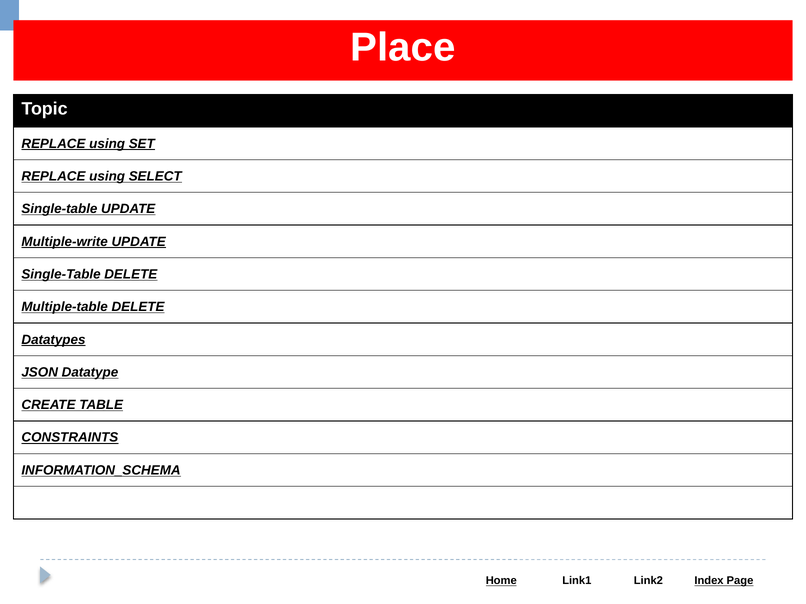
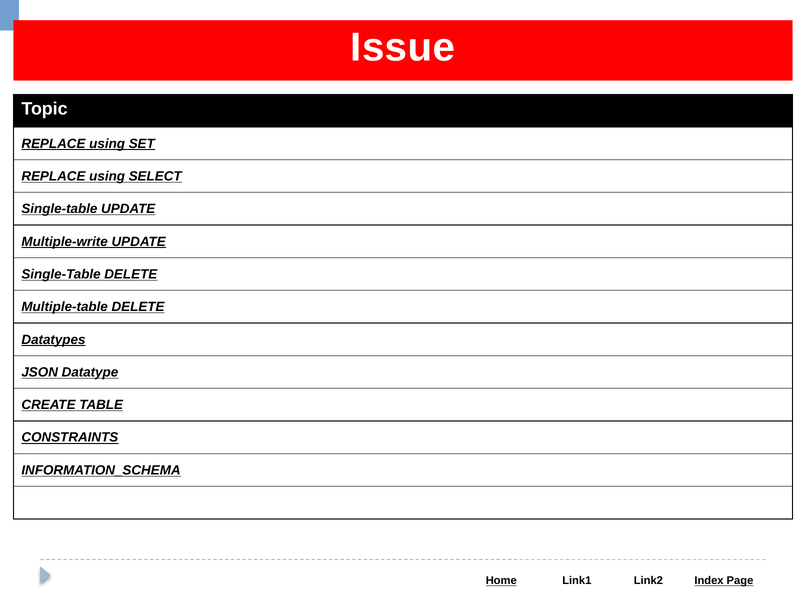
Place: Place -> Issue (403, 47)
